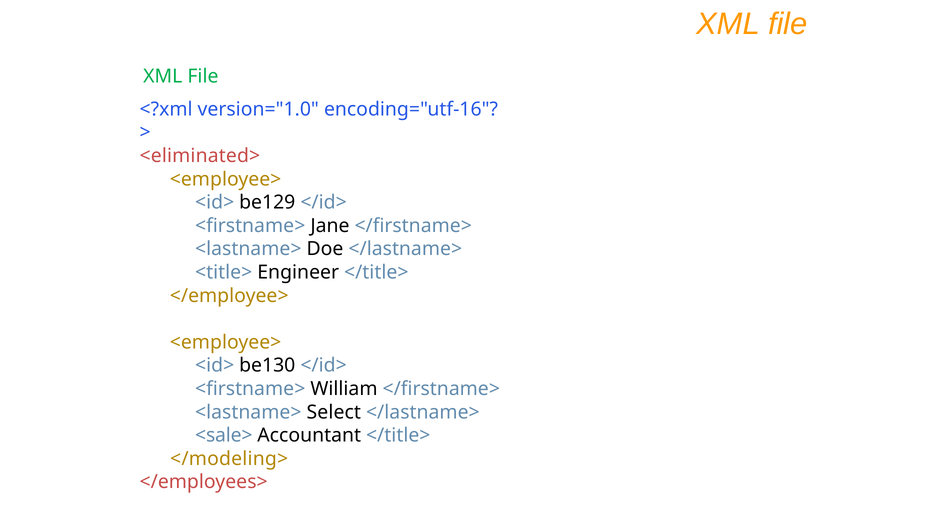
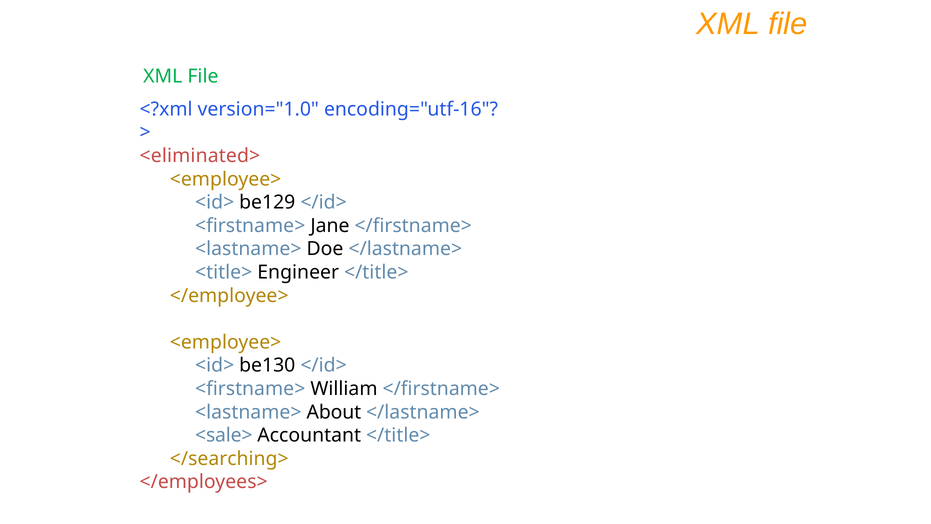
Select: Select -> About (334, 412)
</modeling>: </modeling> -> </searching> (229, 458)
